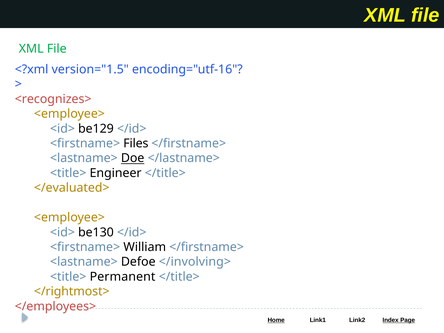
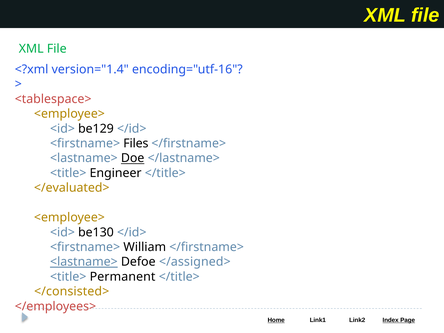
version="1.5: version="1.5 -> version="1.4 (90, 69)
<recognizes>: <recognizes> -> <tablespace> (53, 99)
<lastname> underline: none -> present (84, 262)
</involving>: </involving> -> </assigned> (195, 262)
</rightmost>: </rightmost> -> </consisted> (72, 292)
